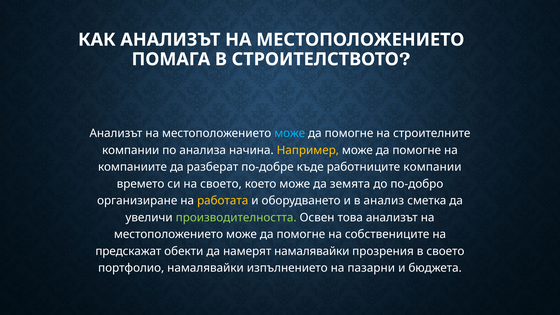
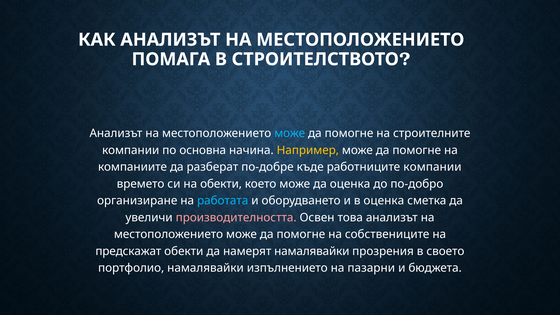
анализа: анализа -> основна (203, 150)
на своето: своето -> обекти (221, 184)
да земята: земята -> оценка (350, 184)
работата colour: yellow -> light blue (223, 201)
в анализ: анализ -> оценка (384, 201)
производителността colour: light green -> pink (236, 218)
